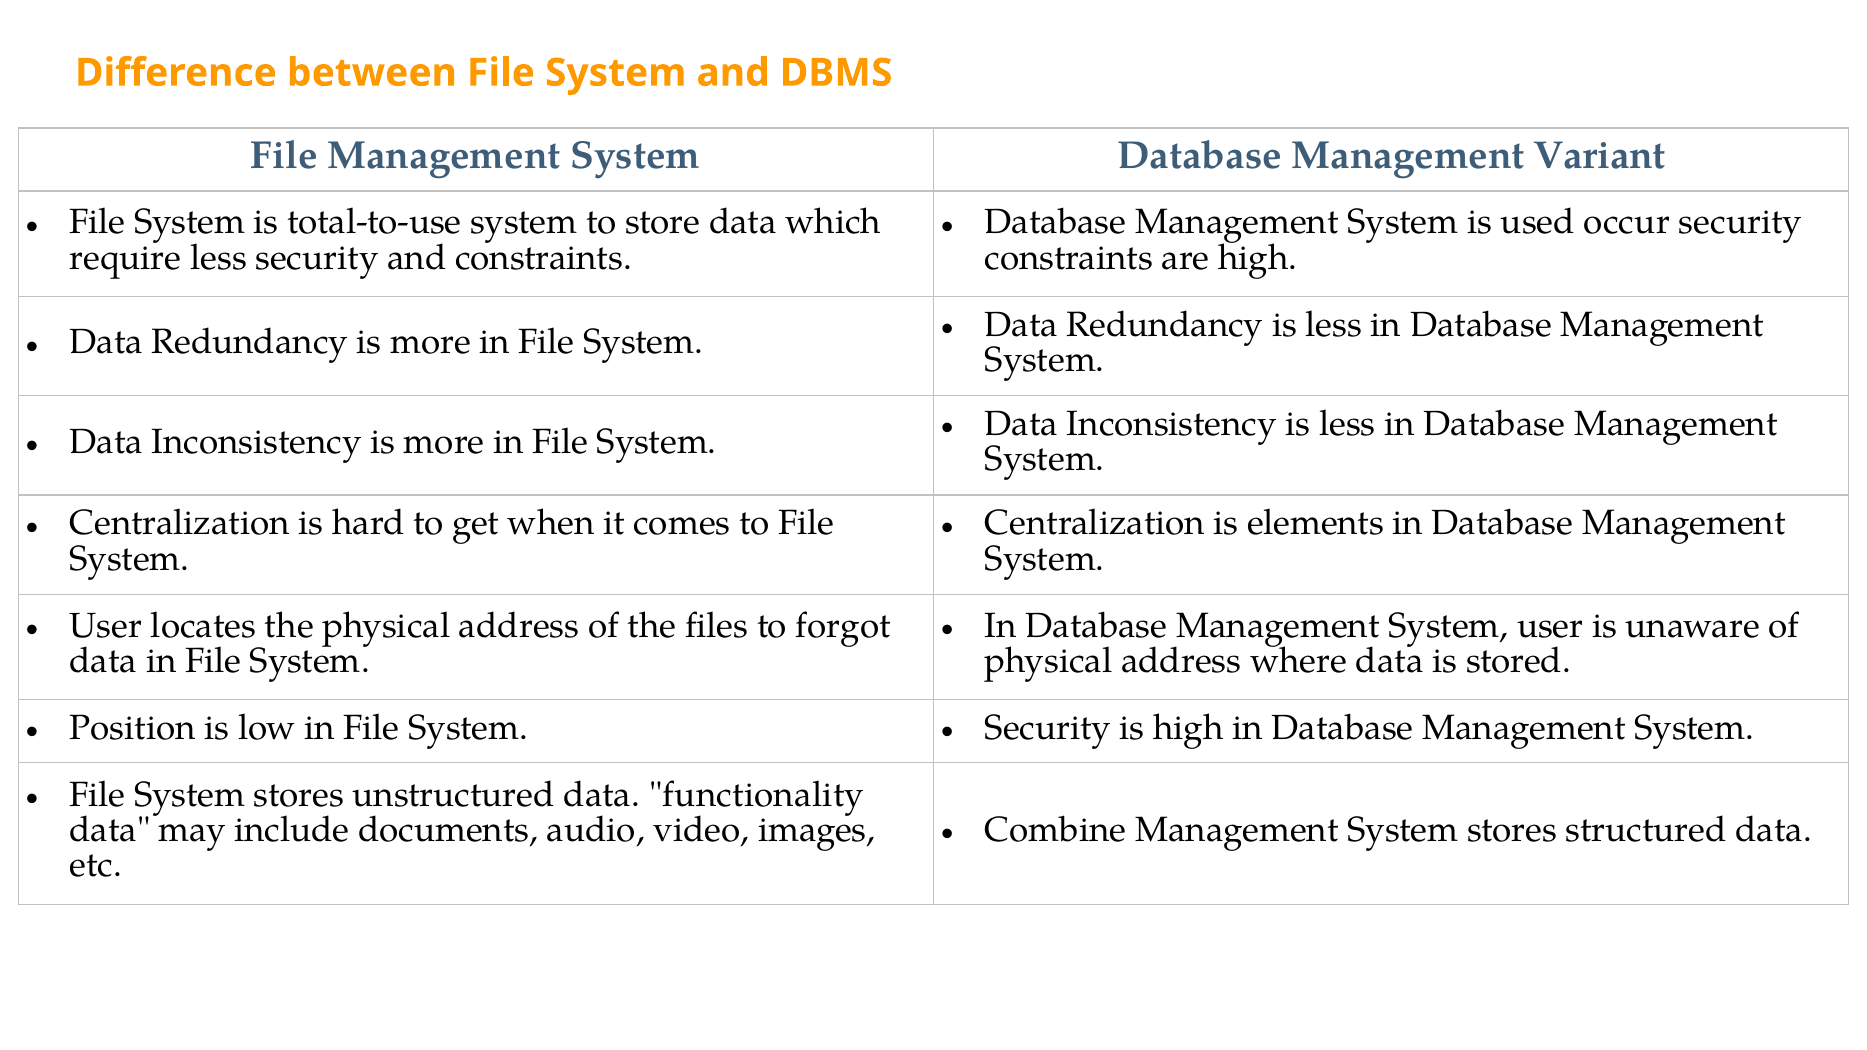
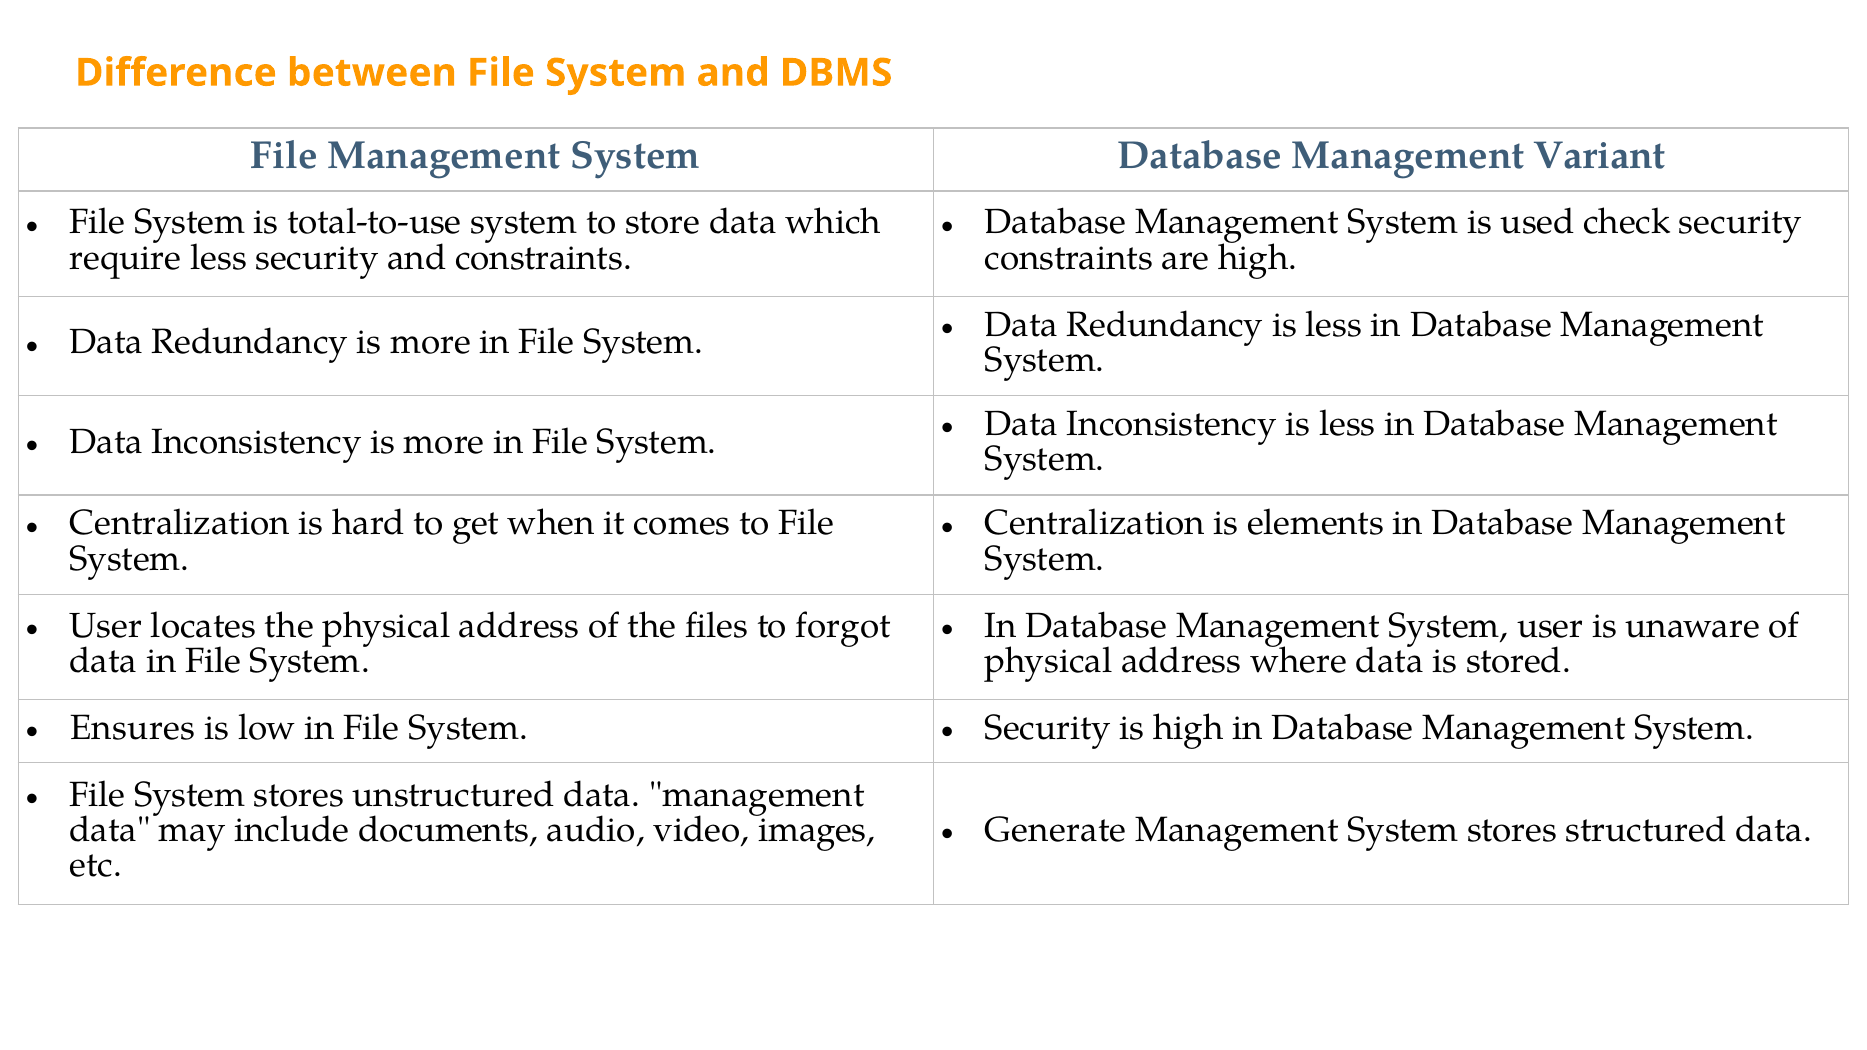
occur: occur -> check (1627, 222)
Position: Position -> Ensures (133, 728)
data functionality: functionality -> management (757, 795)
Combine: Combine -> Generate (1056, 830)
